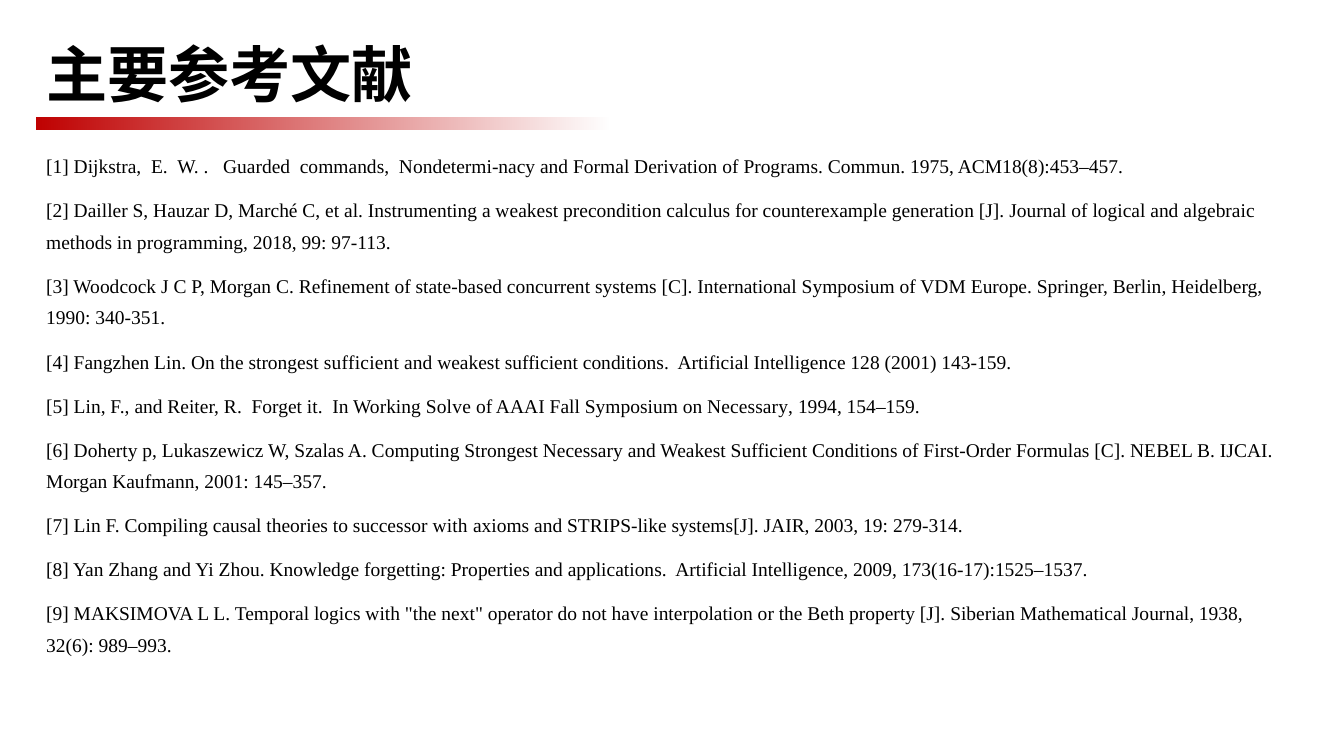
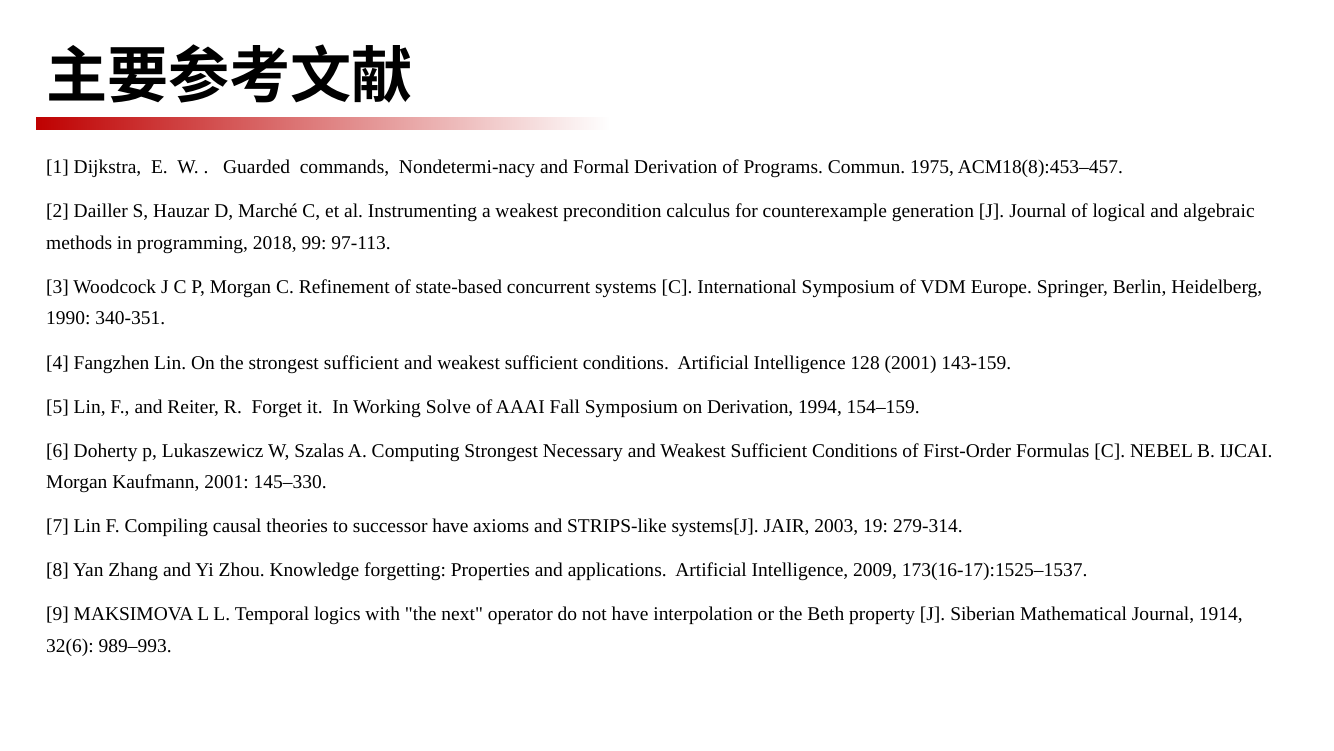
on Necessary: Necessary -> Derivation (750, 406)
145–357: 145–357 -> 145–330 (290, 482)
successor with: with -> have (450, 526)
1938: 1938 -> 1914 (1221, 614)
